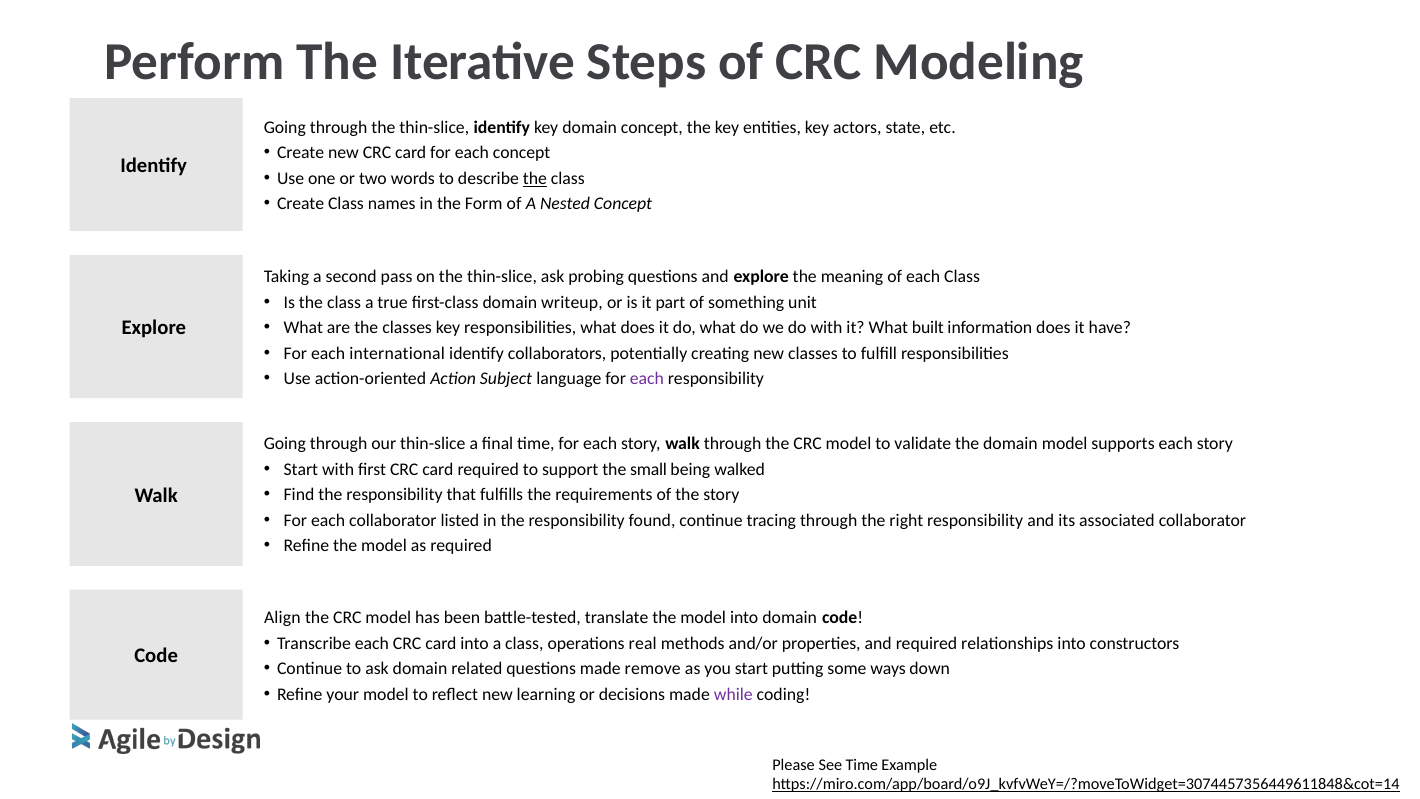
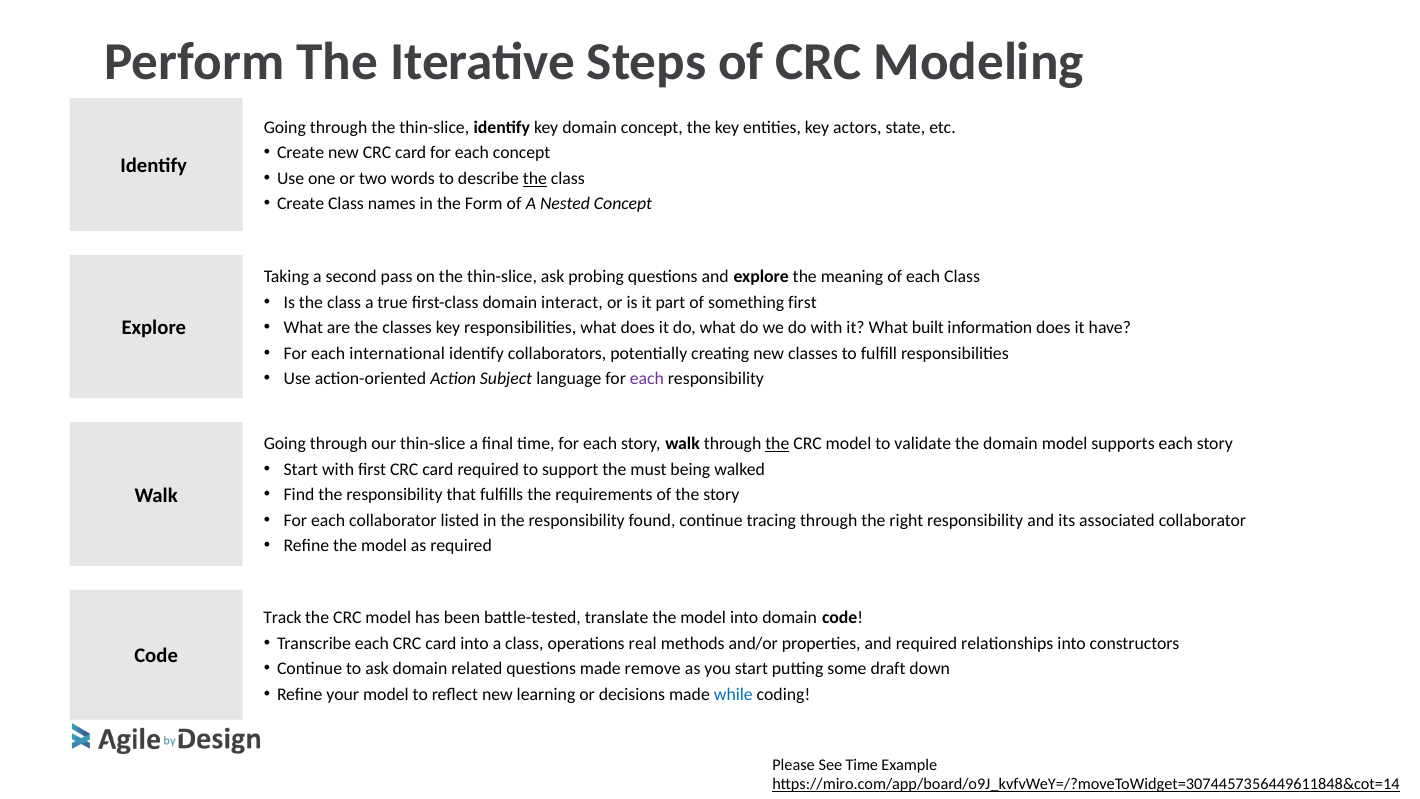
writeup: writeup -> interact (572, 302)
something unit: unit -> first (803, 302)
the underline: none -> present (777, 444)
small: small -> must (648, 469)
Align: Align -> Track (283, 618)
ways: ways -> draft (888, 669)
while colour: purple -> blue (733, 694)
